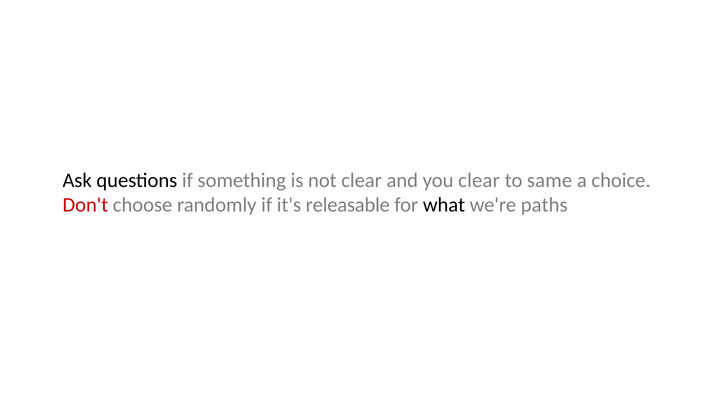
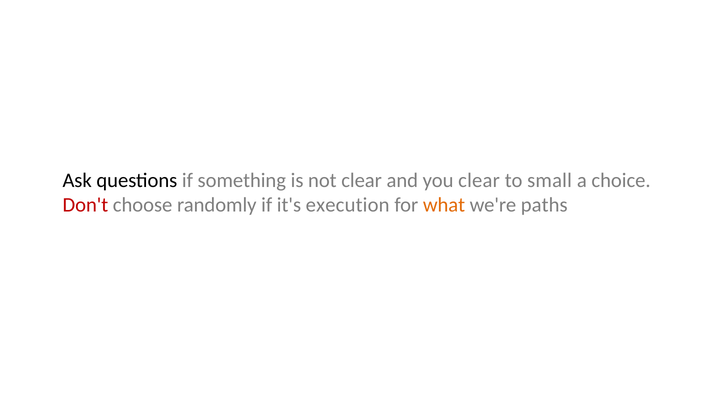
same: same -> small (550, 180)
releasable: releasable -> execution (348, 205)
what colour: black -> orange (444, 205)
